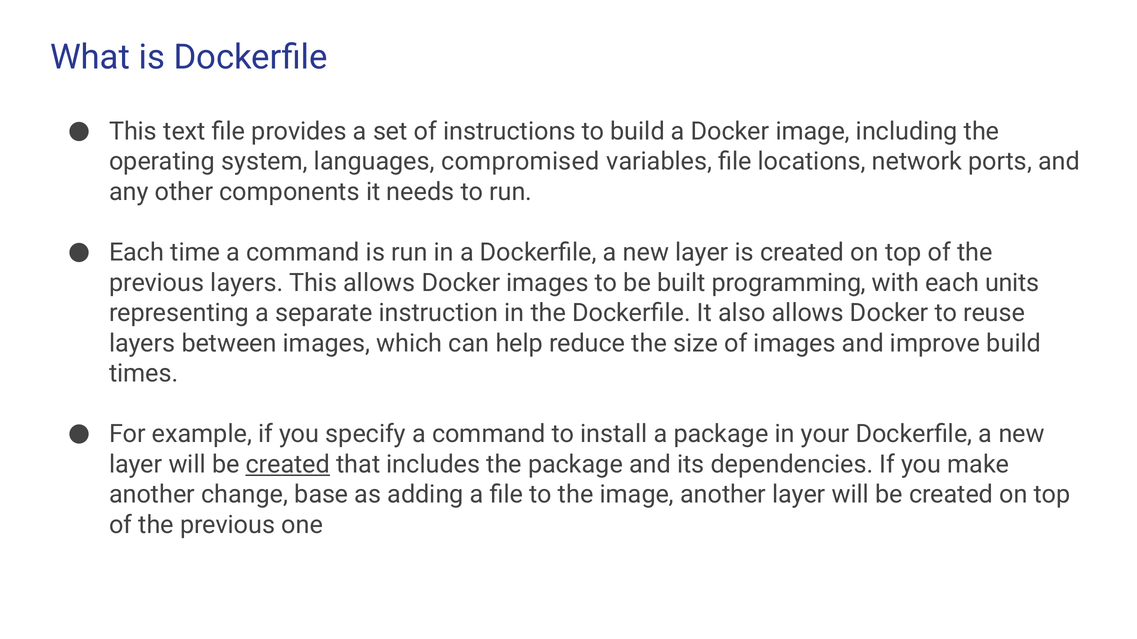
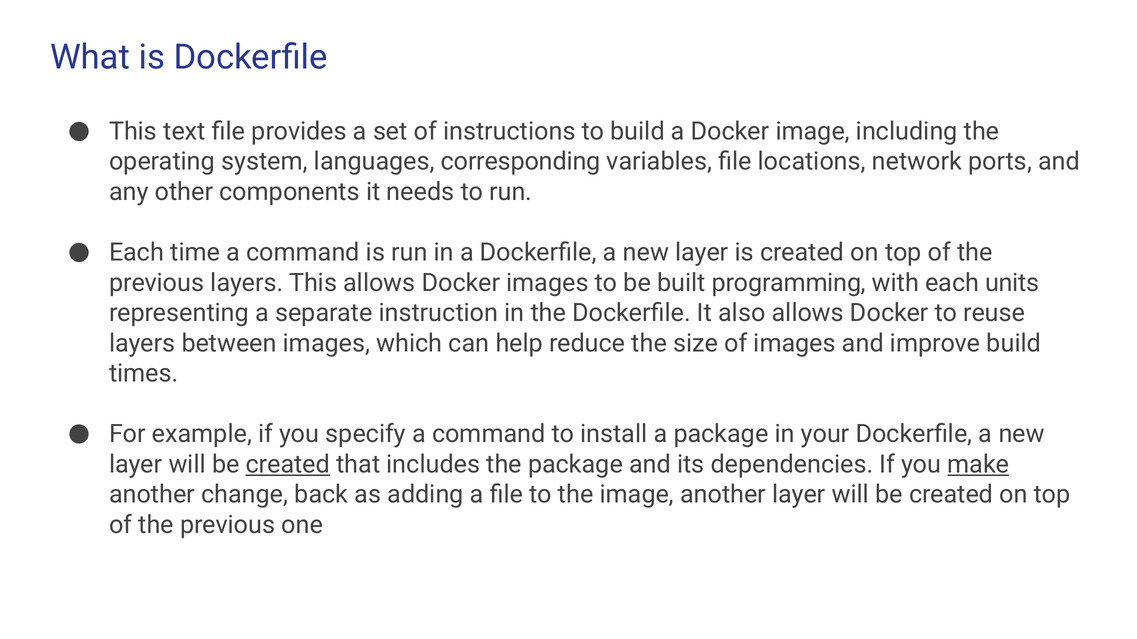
compromised: compromised -> corresponding (521, 162)
make underline: none -> present (978, 465)
base: base -> back (321, 495)
